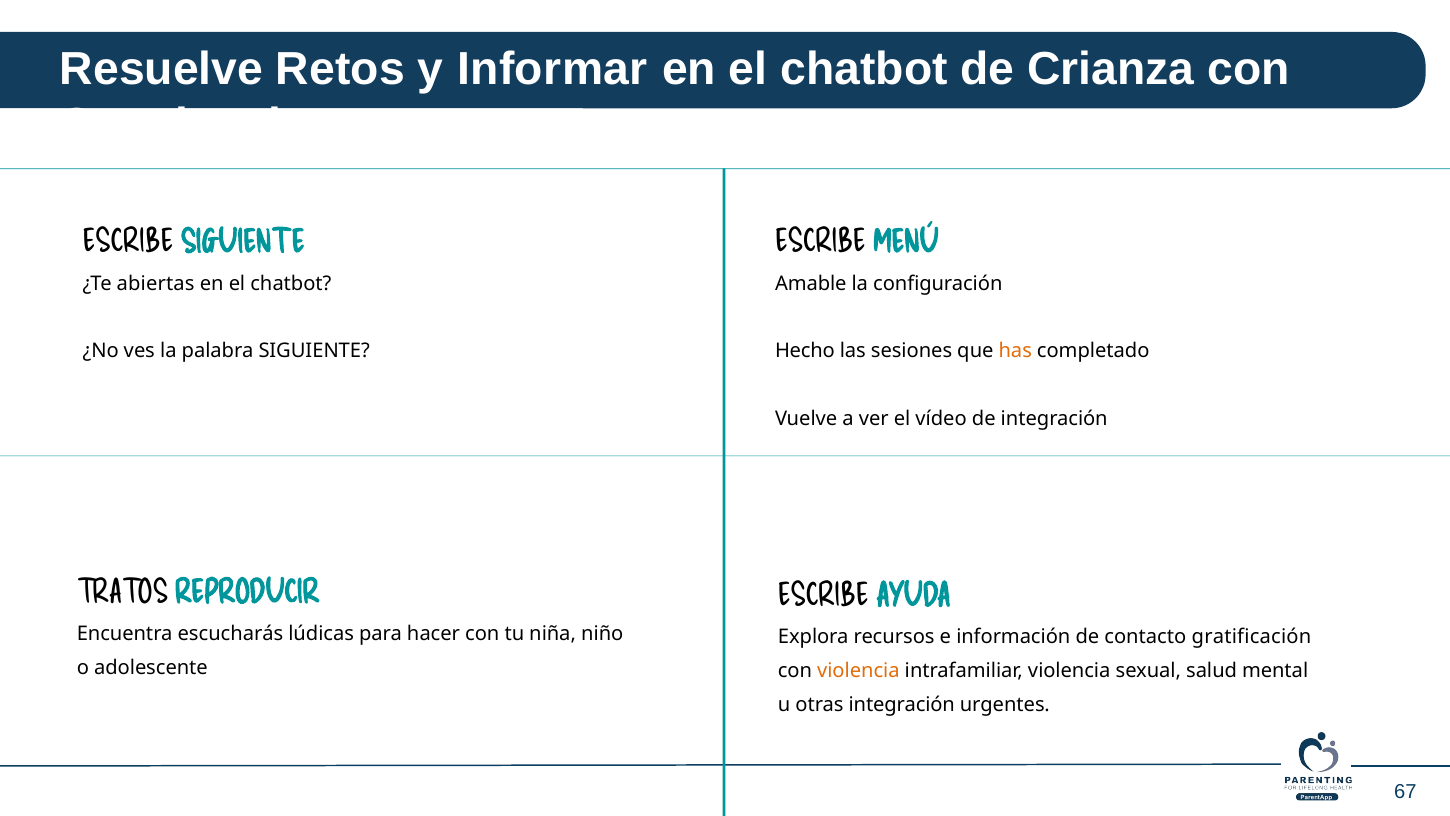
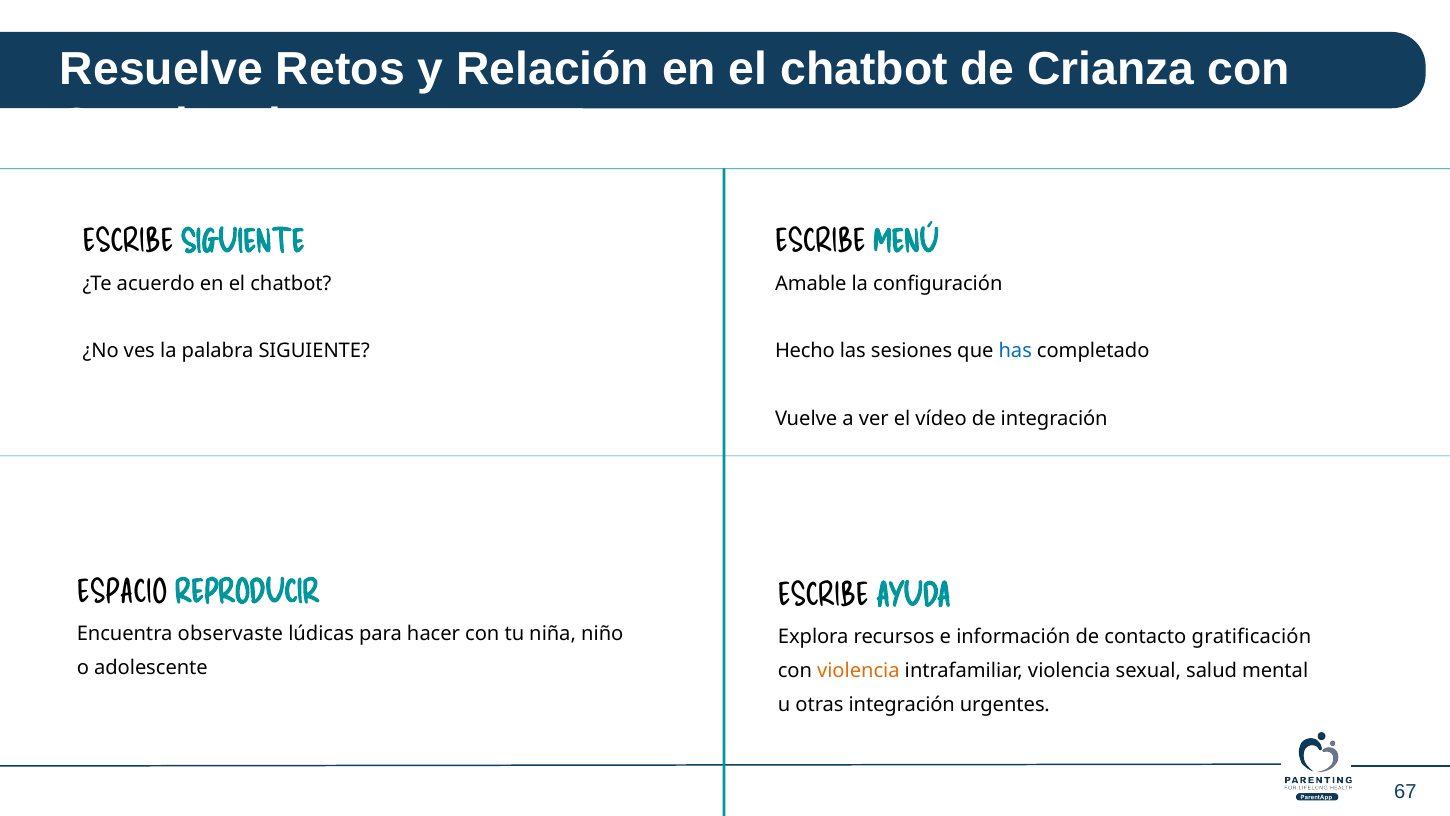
Informar: Informar -> Relación (553, 70)
abiertas: abiertas -> acuerdo (156, 283)
has colour: orange -> blue (1015, 351)
TRATOS: TRATOS -> ESPACIO (122, 592)
escucharás: escucharás -> observaste (230, 633)
